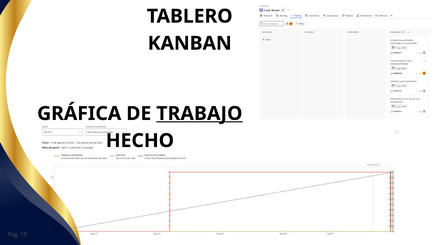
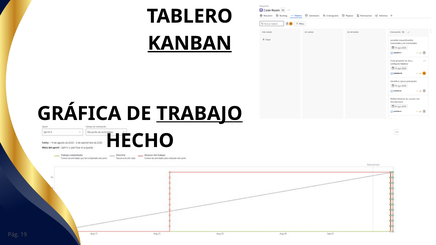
KANBAN underline: none -> present (190, 43)
